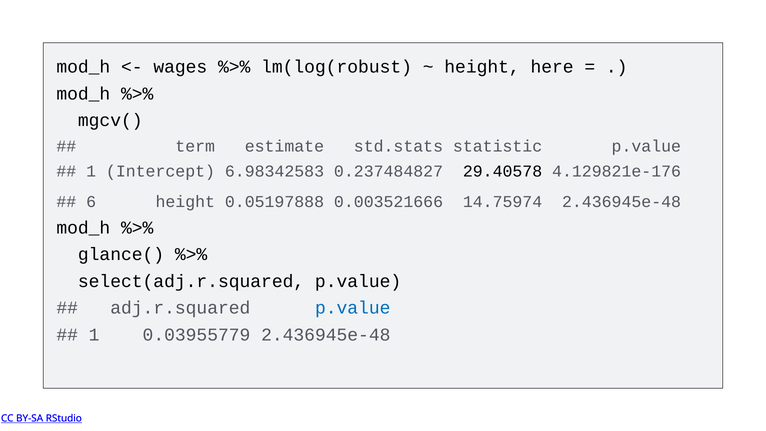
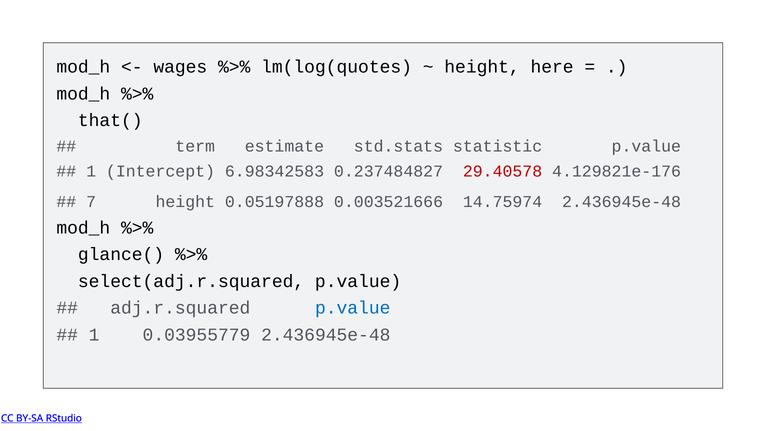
lm(log(robust: lm(log(robust -> lm(log(quotes (337, 67)
mgcv(: mgcv( -> that( (110, 120)
29.40578 colour: black -> red (503, 171)
6: 6 -> 7 (91, 202)
